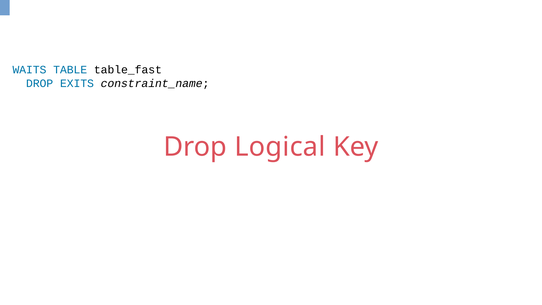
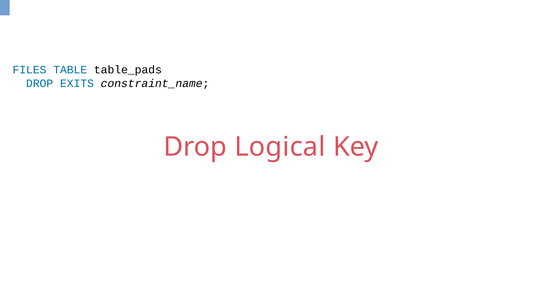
WAITS: WAITS -> FILES (29, 70)
table_fast: table_fast -> table_pads (128, 70)
